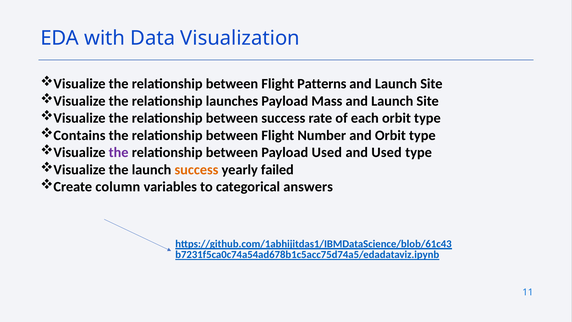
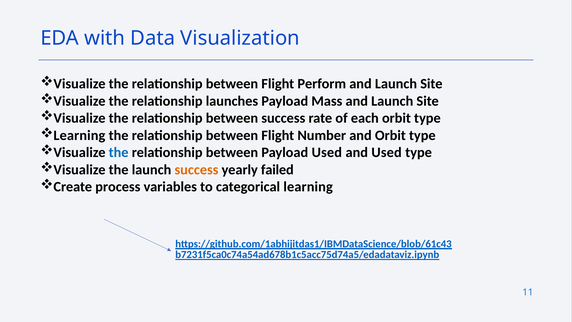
Patterns: Patterns -> Perform (322, 84)
Contains: Contains -> Learning (79, 135)
the colour: purple -> blue (119, 152)
column: column -> process (118, 187)
categorical answers: answers -> learning (308, 187)
